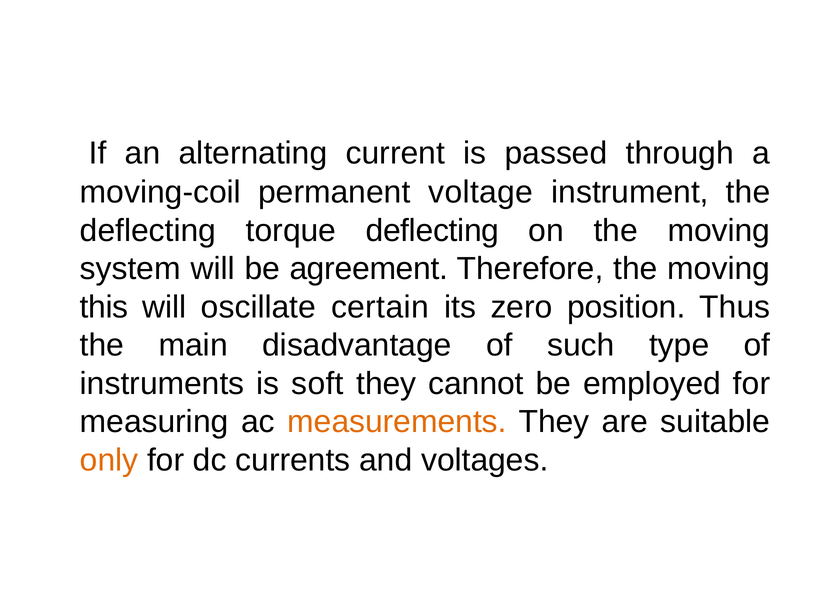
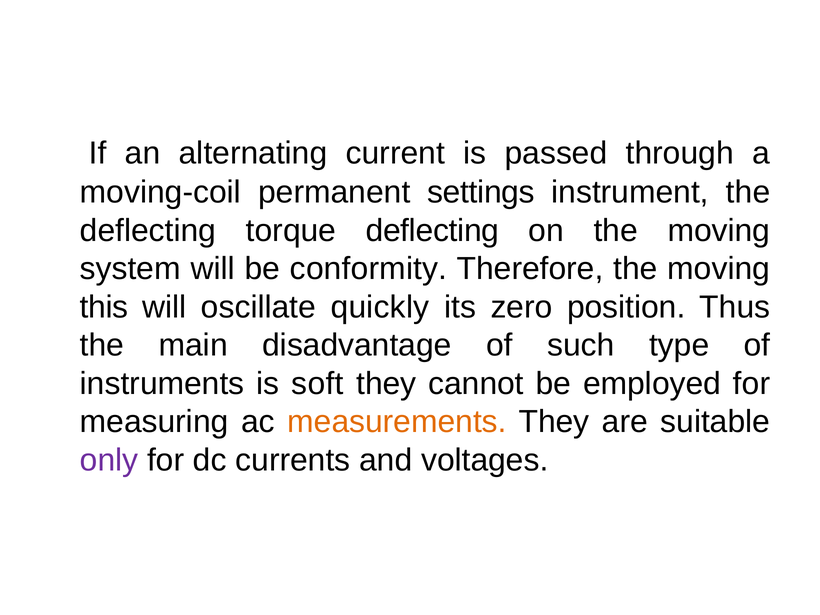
voltage: voltage -> settings (481, 192)
agreement: agreement -> conformity (369, 269)
certain: certain -> quickly (380, 307)
only colour: orange -> purple (109, 460)
